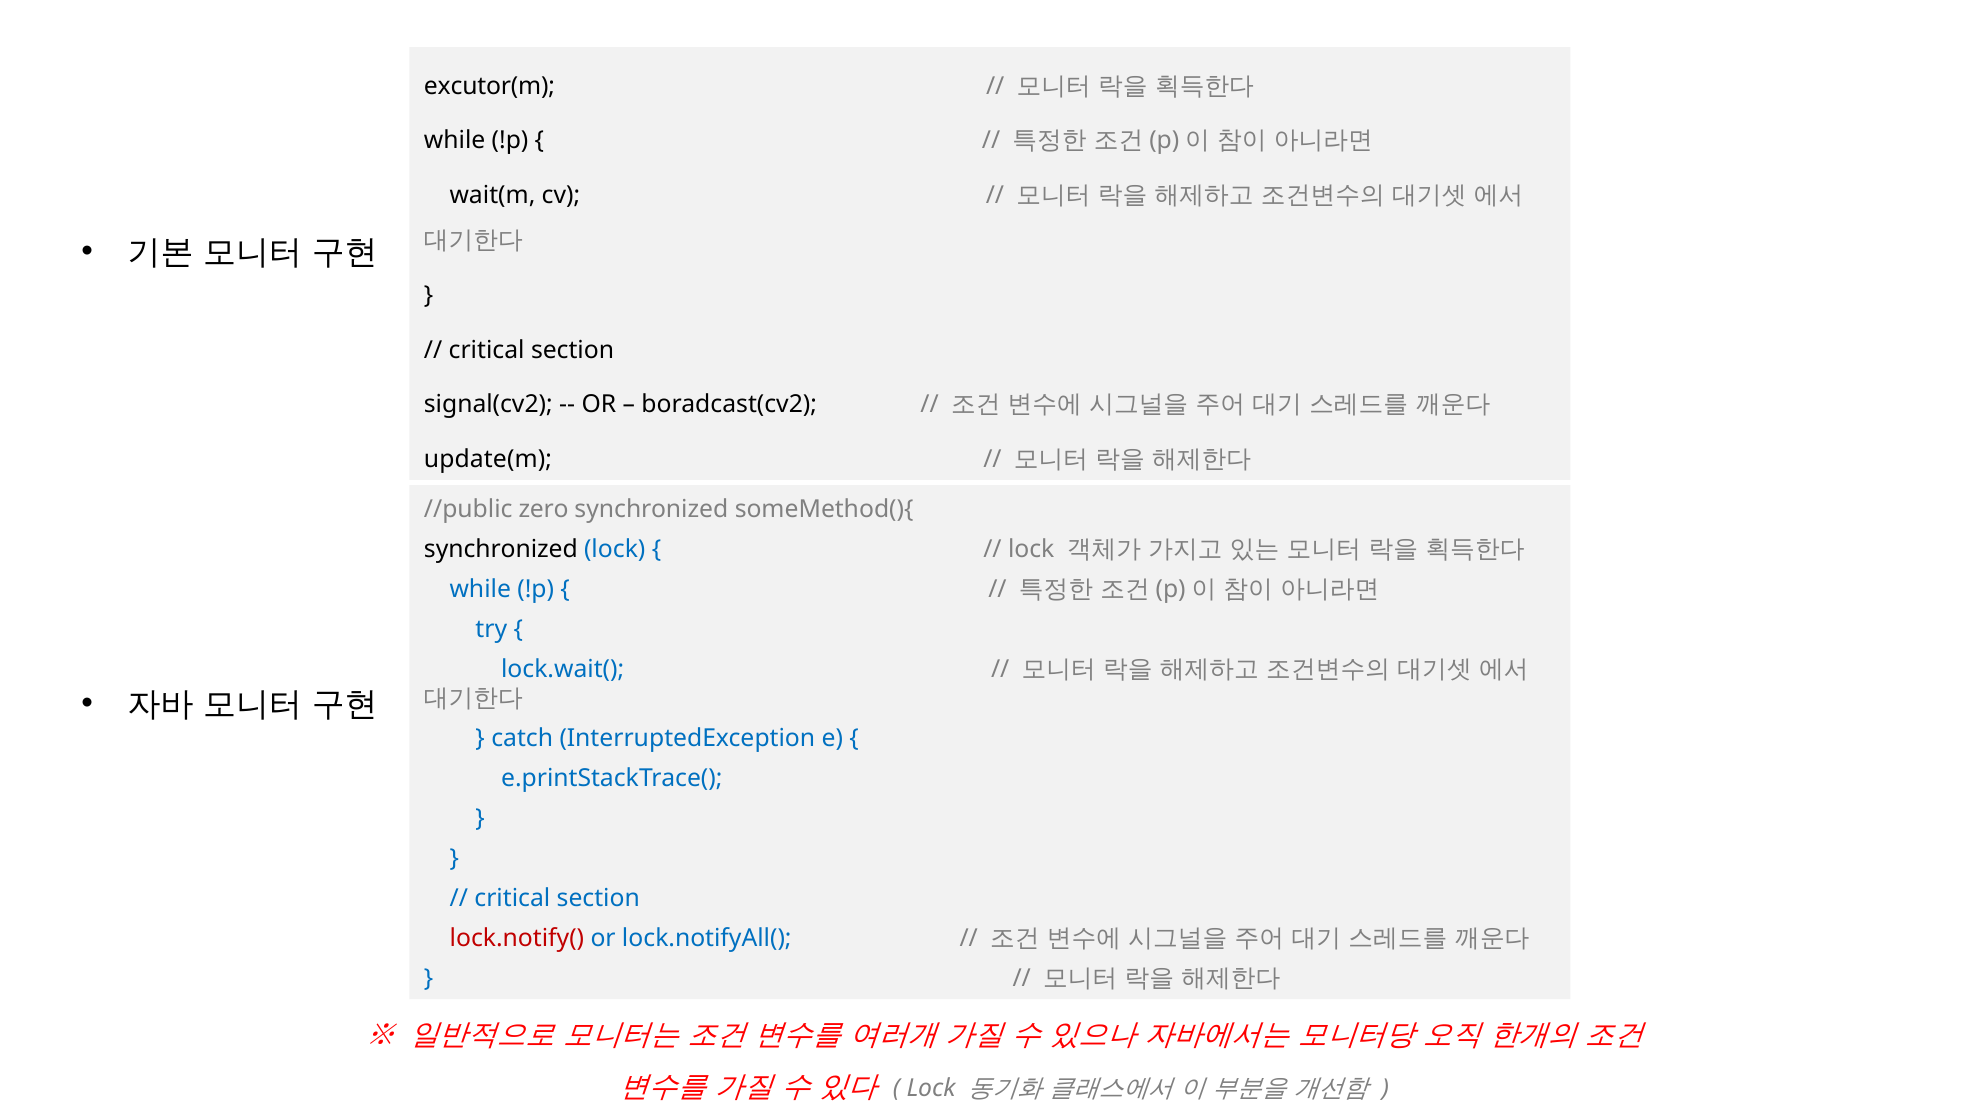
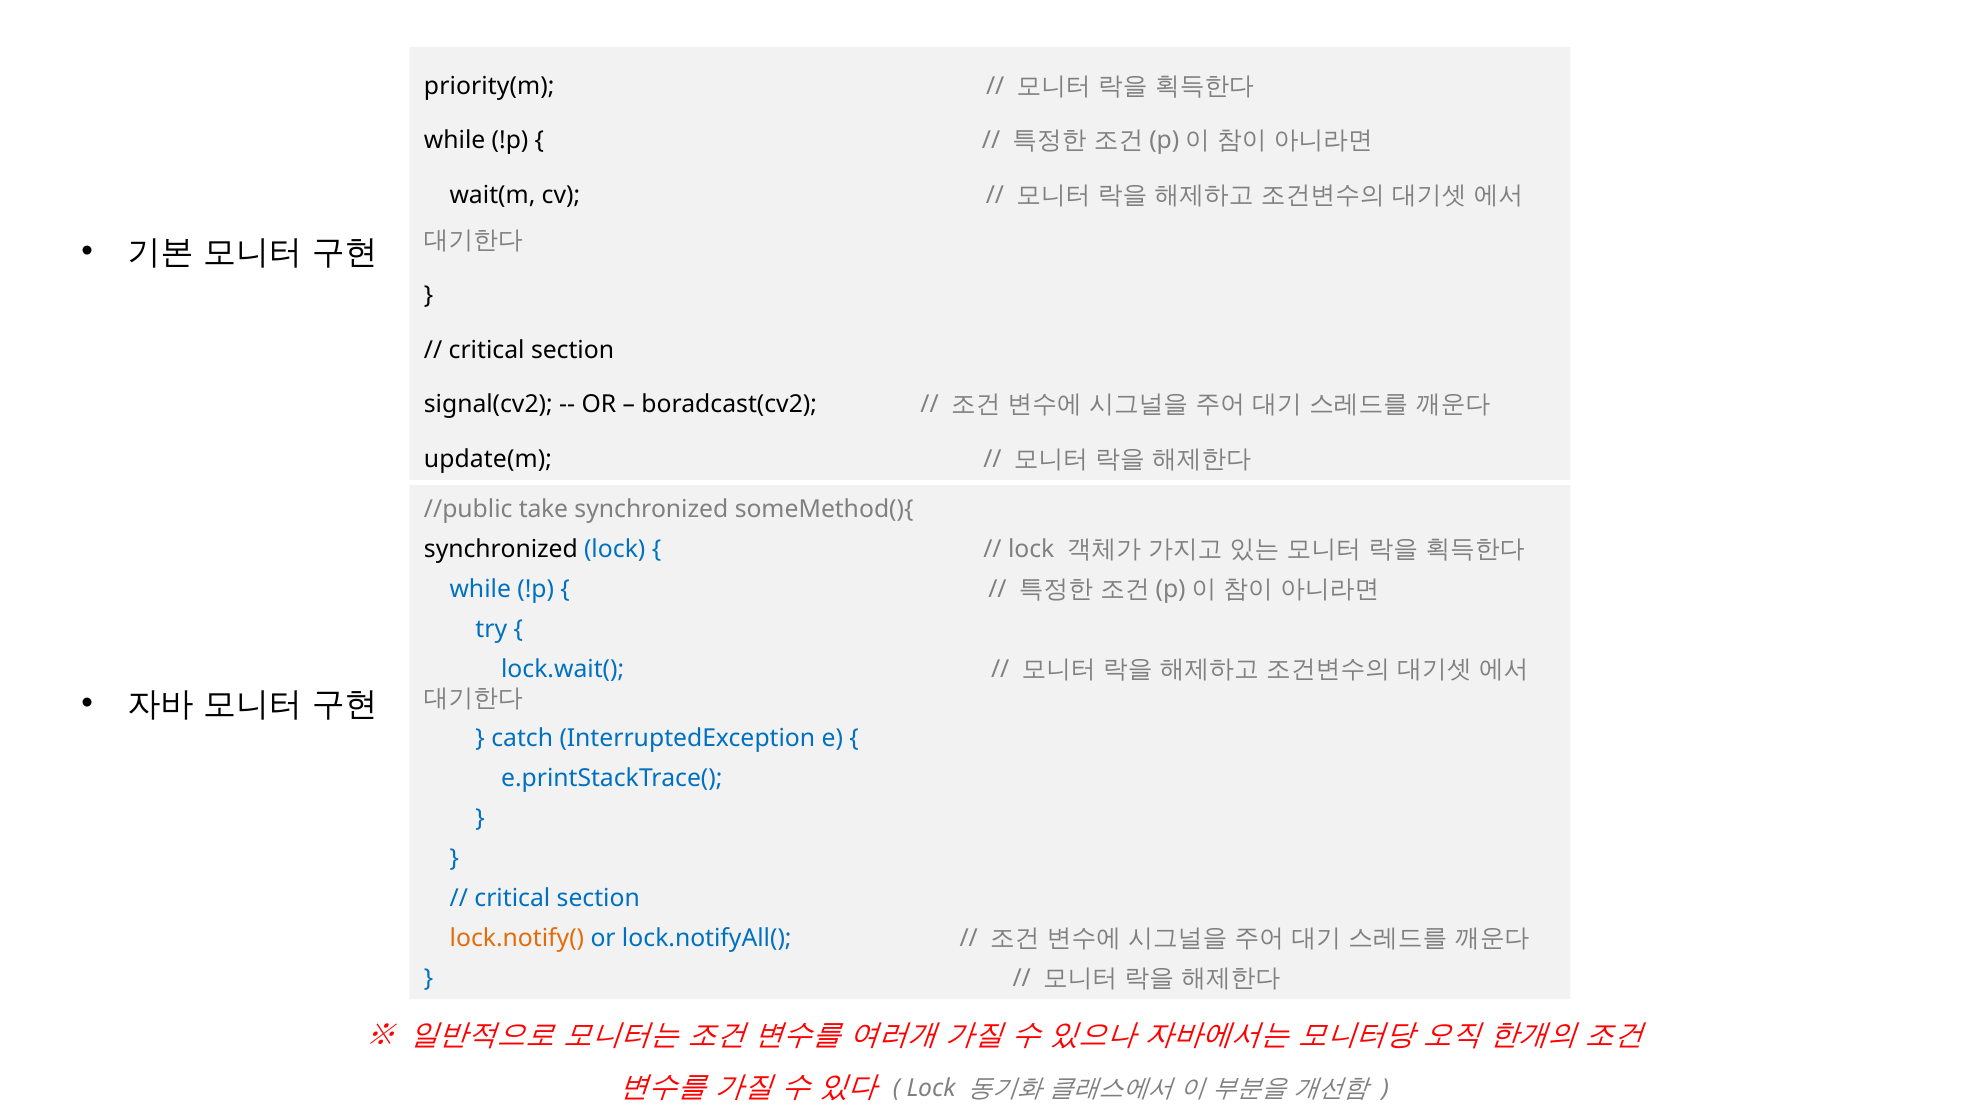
excutor(m: excutor(m -> priority(m (489, 86)
zero: zero -> take (544, 509)
lock.notify( colour: red -> orange (517, 938)
